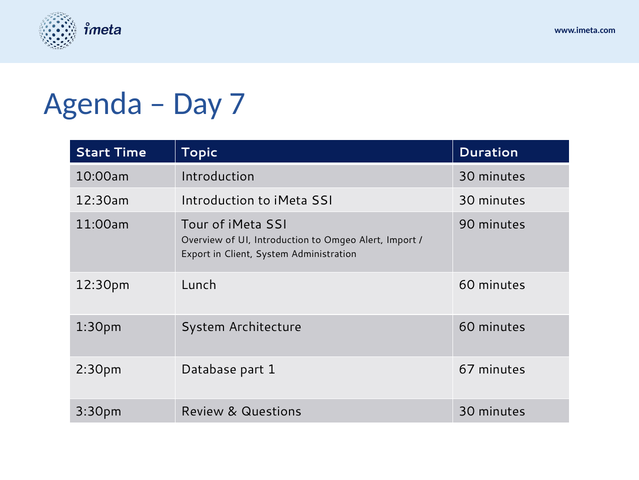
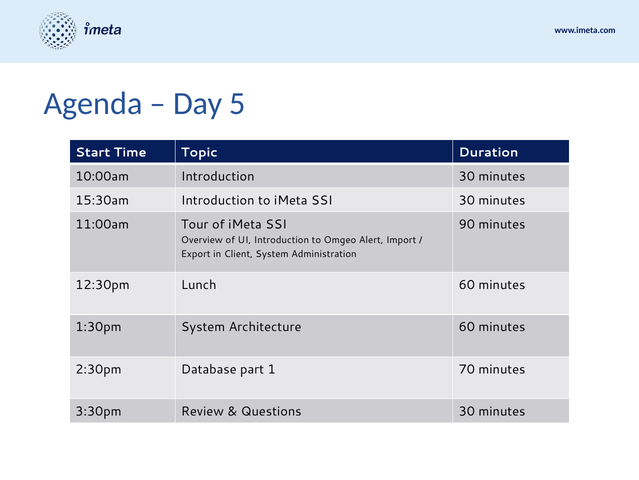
7: 7 -> 5 (238, 103)
12:30am: 12:30am -> 15:30am (102, 200)
67: 67 -> 70 (467, 369)
